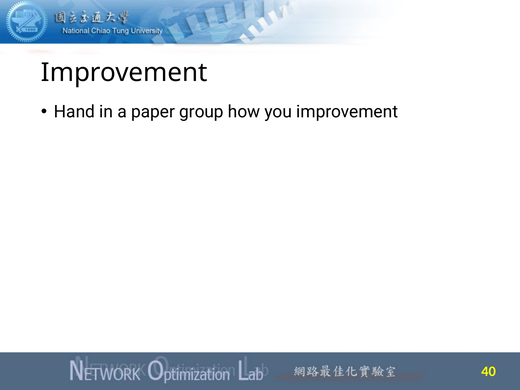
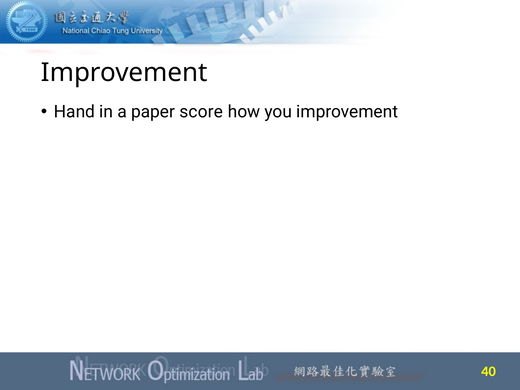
group: group -> score (201, 112)
